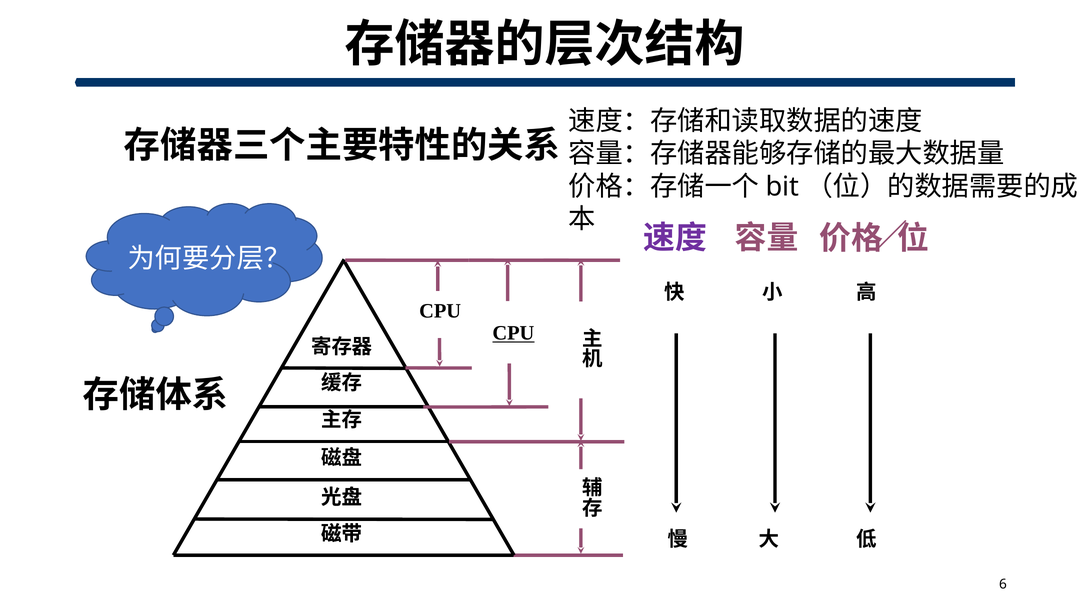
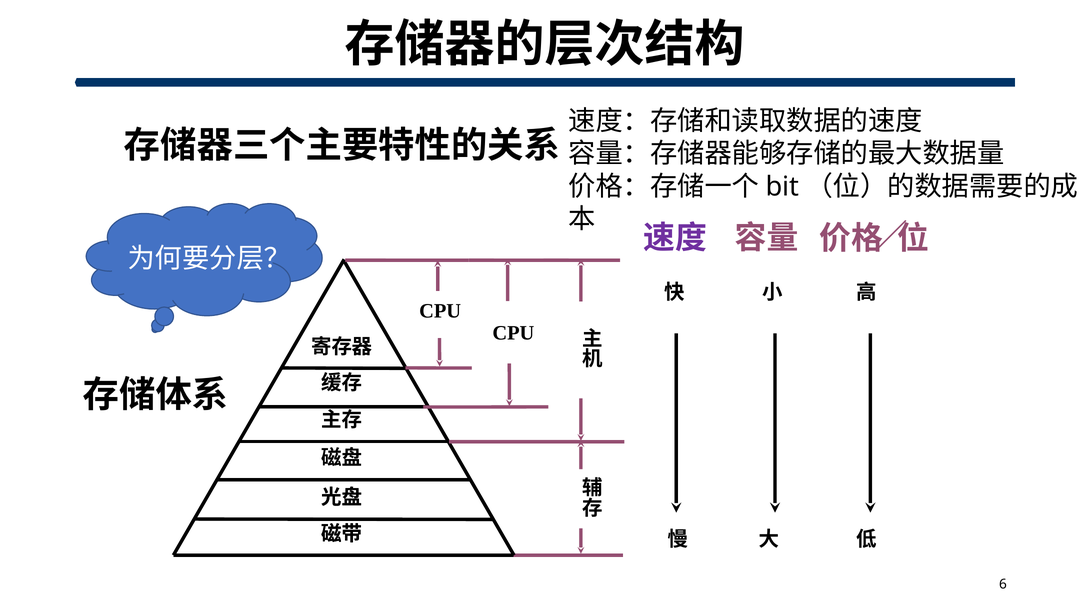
CPU underline: present -> none (513, 333)
